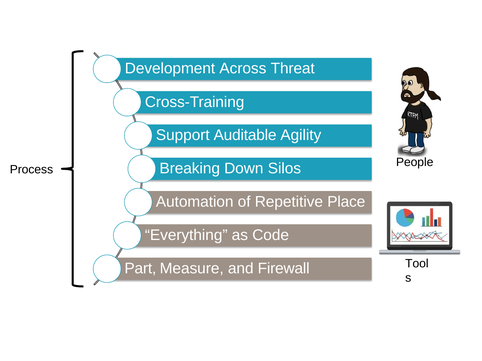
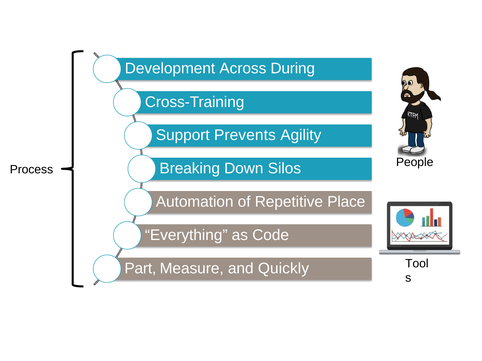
Threat: Threat -> During (293, 69)
Auditable: Auditable -> Prevents (245, 135)
Firewall: Firewall -> Quickly (284, 269)
